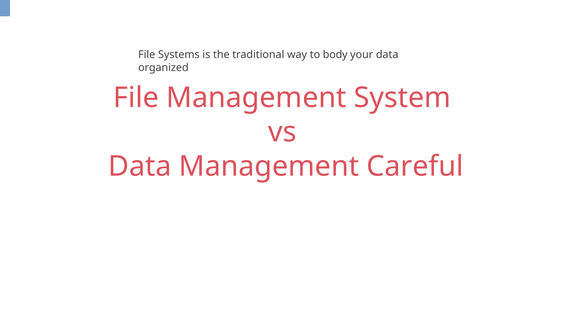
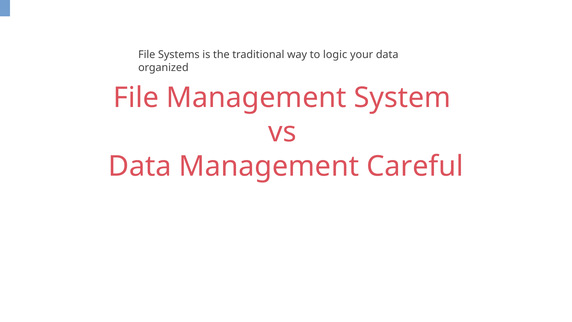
body: body -> logic (335, 55)
